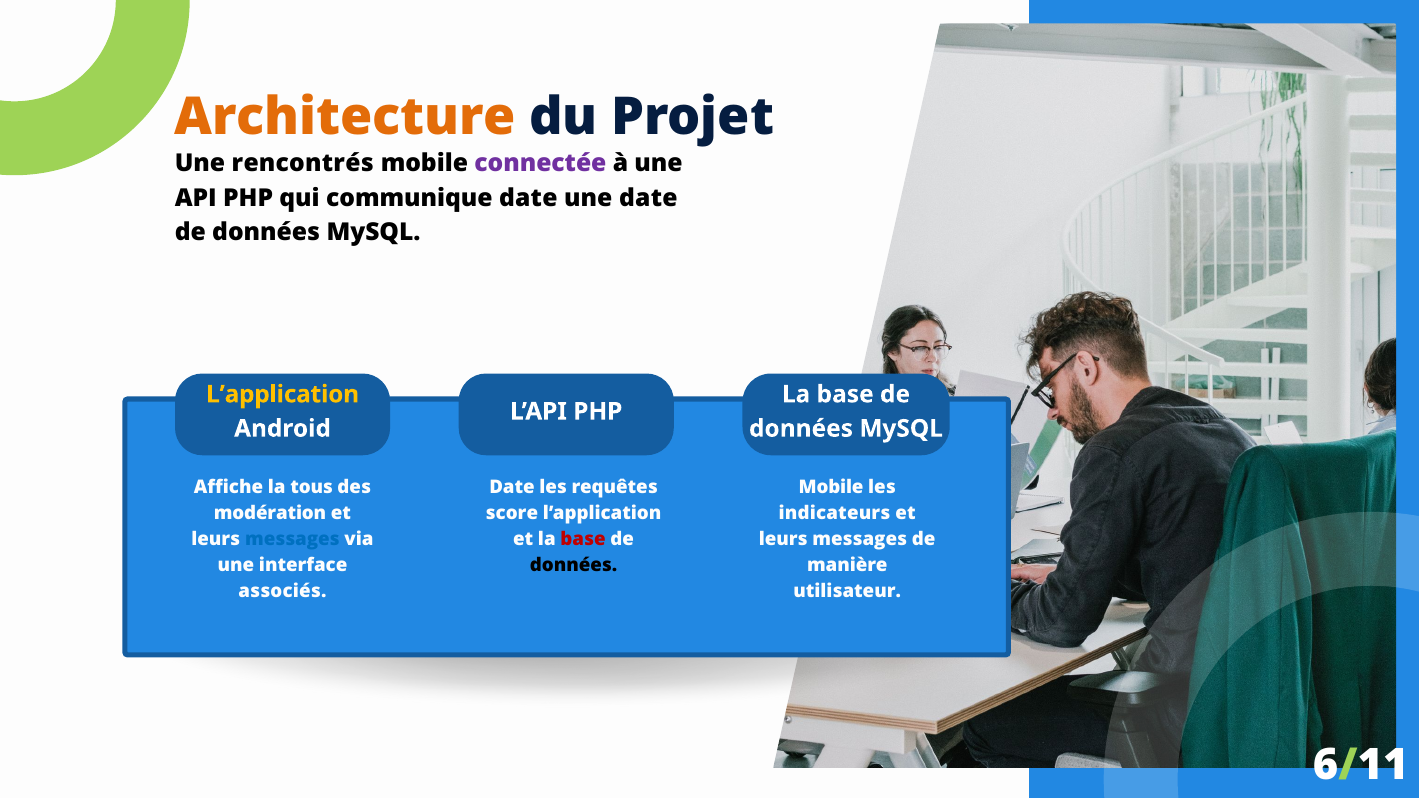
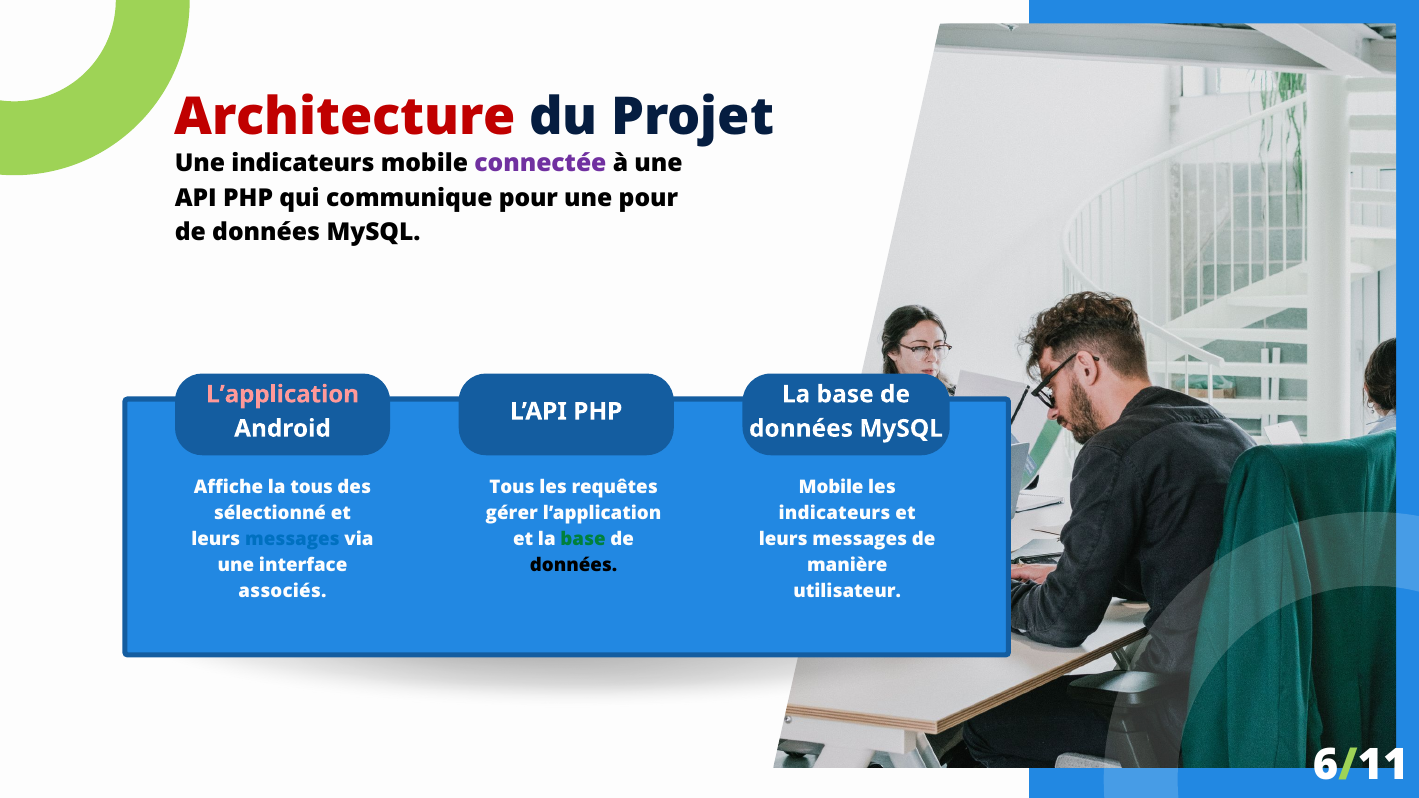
Architecture colour: orange -> red (345, 117)
Une rencontrés: rencontrés -> indicateurs (303, 164)
communique date: date -> pour (528, 198)
une date: date -> pour (648, 198)
L’application colour: yellow -> pink (283, 394)
Date: Date -> Tous (512, 487)
modération: modération -> sélectionné (270, 513)
score: score -> gérer (512, 513)
base colour: red -> green (583, 540)
